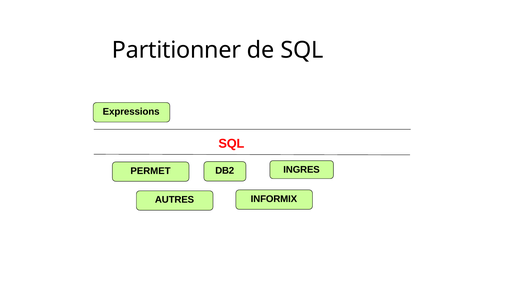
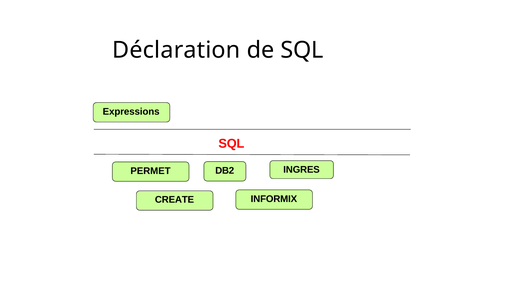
Partitionner: Partitionner -> Déclaration (176, 50)
AUTRES: AUTRES -> CREATE (175, 200)
